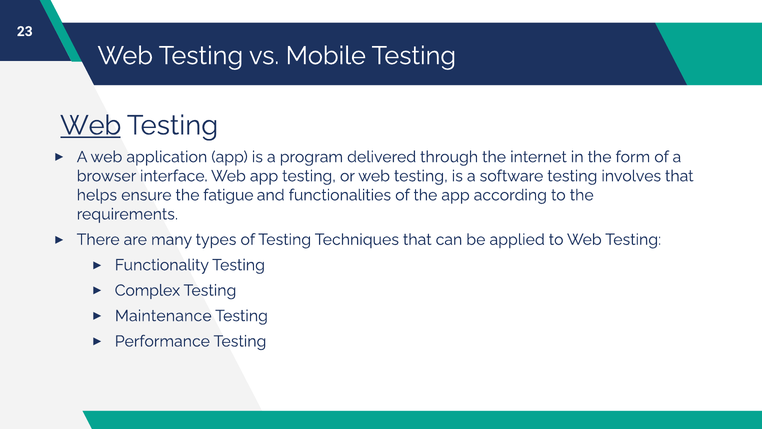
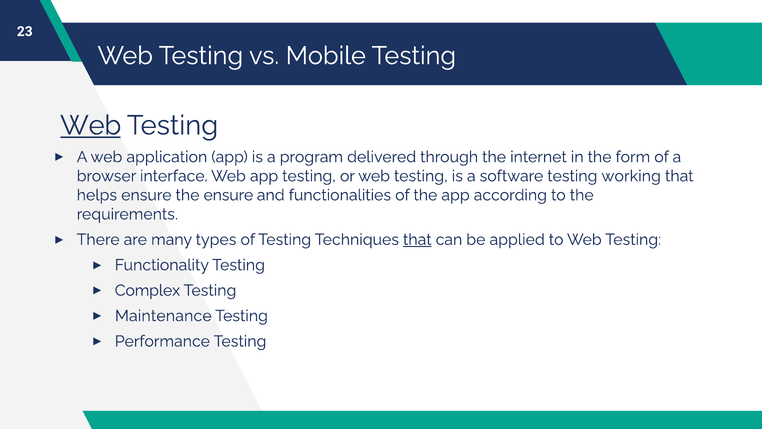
involves: involves -> working (631, 176)
the fatigue: fatigue -> ensure (228, 195)
that underline: none -> present (417, 239)
